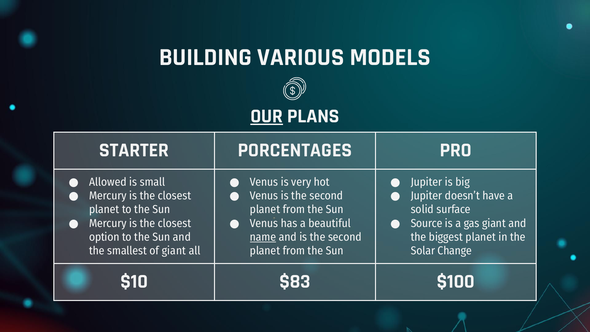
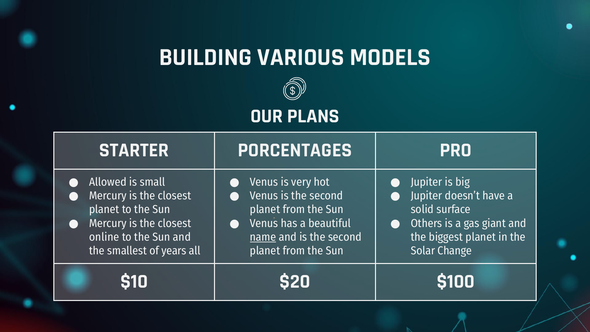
OUR underline: present -> none (267, 116)
Source: Source -> Others (426, 223)
option: option -> online (104, 237)
of giant: giant -> years (174, 251)
$83: $83 -> $20 (295, 281)
